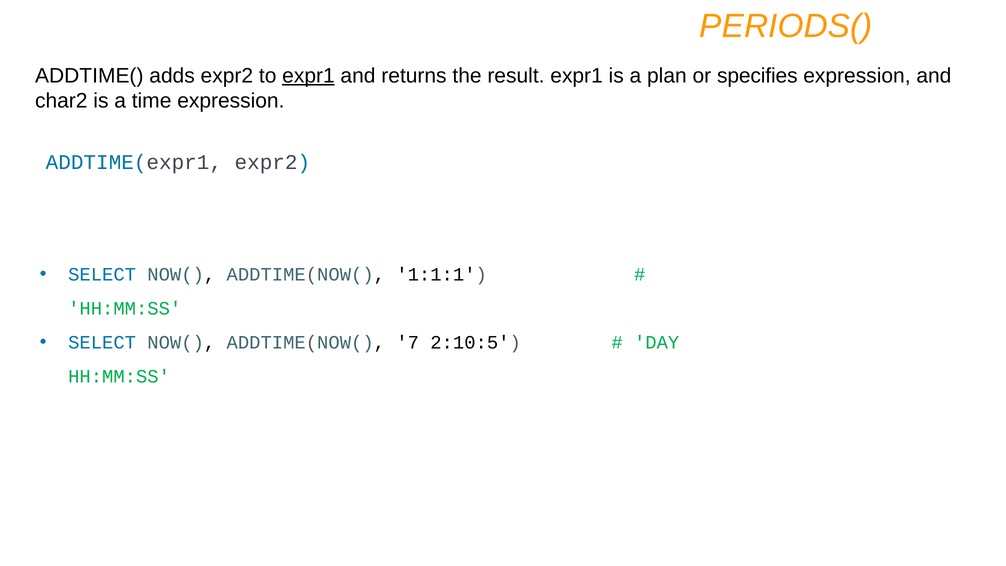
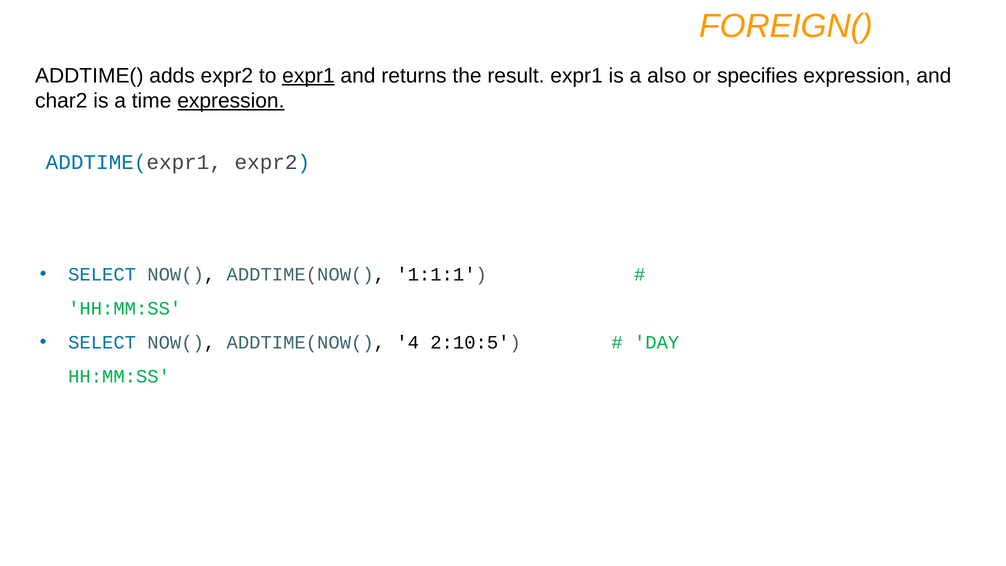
PERIODS(: PERIODS( -> FOREIGN( (786, 26)
plan: plan -> also (667, 76)
expression underline: none -> present (231, 101)
7: 7 -> 4 (408, 343)
